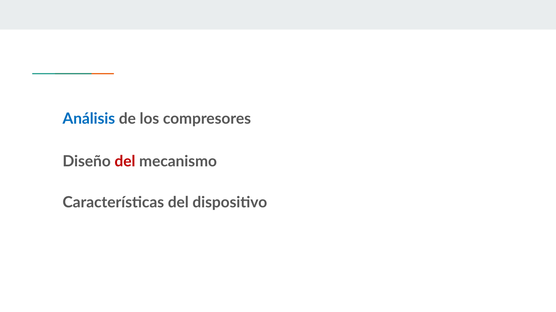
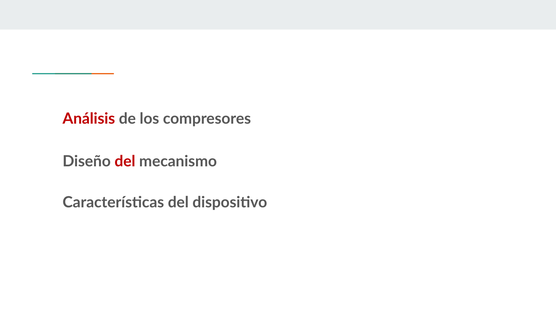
Análisis colour: blue -> red (89, 119)
